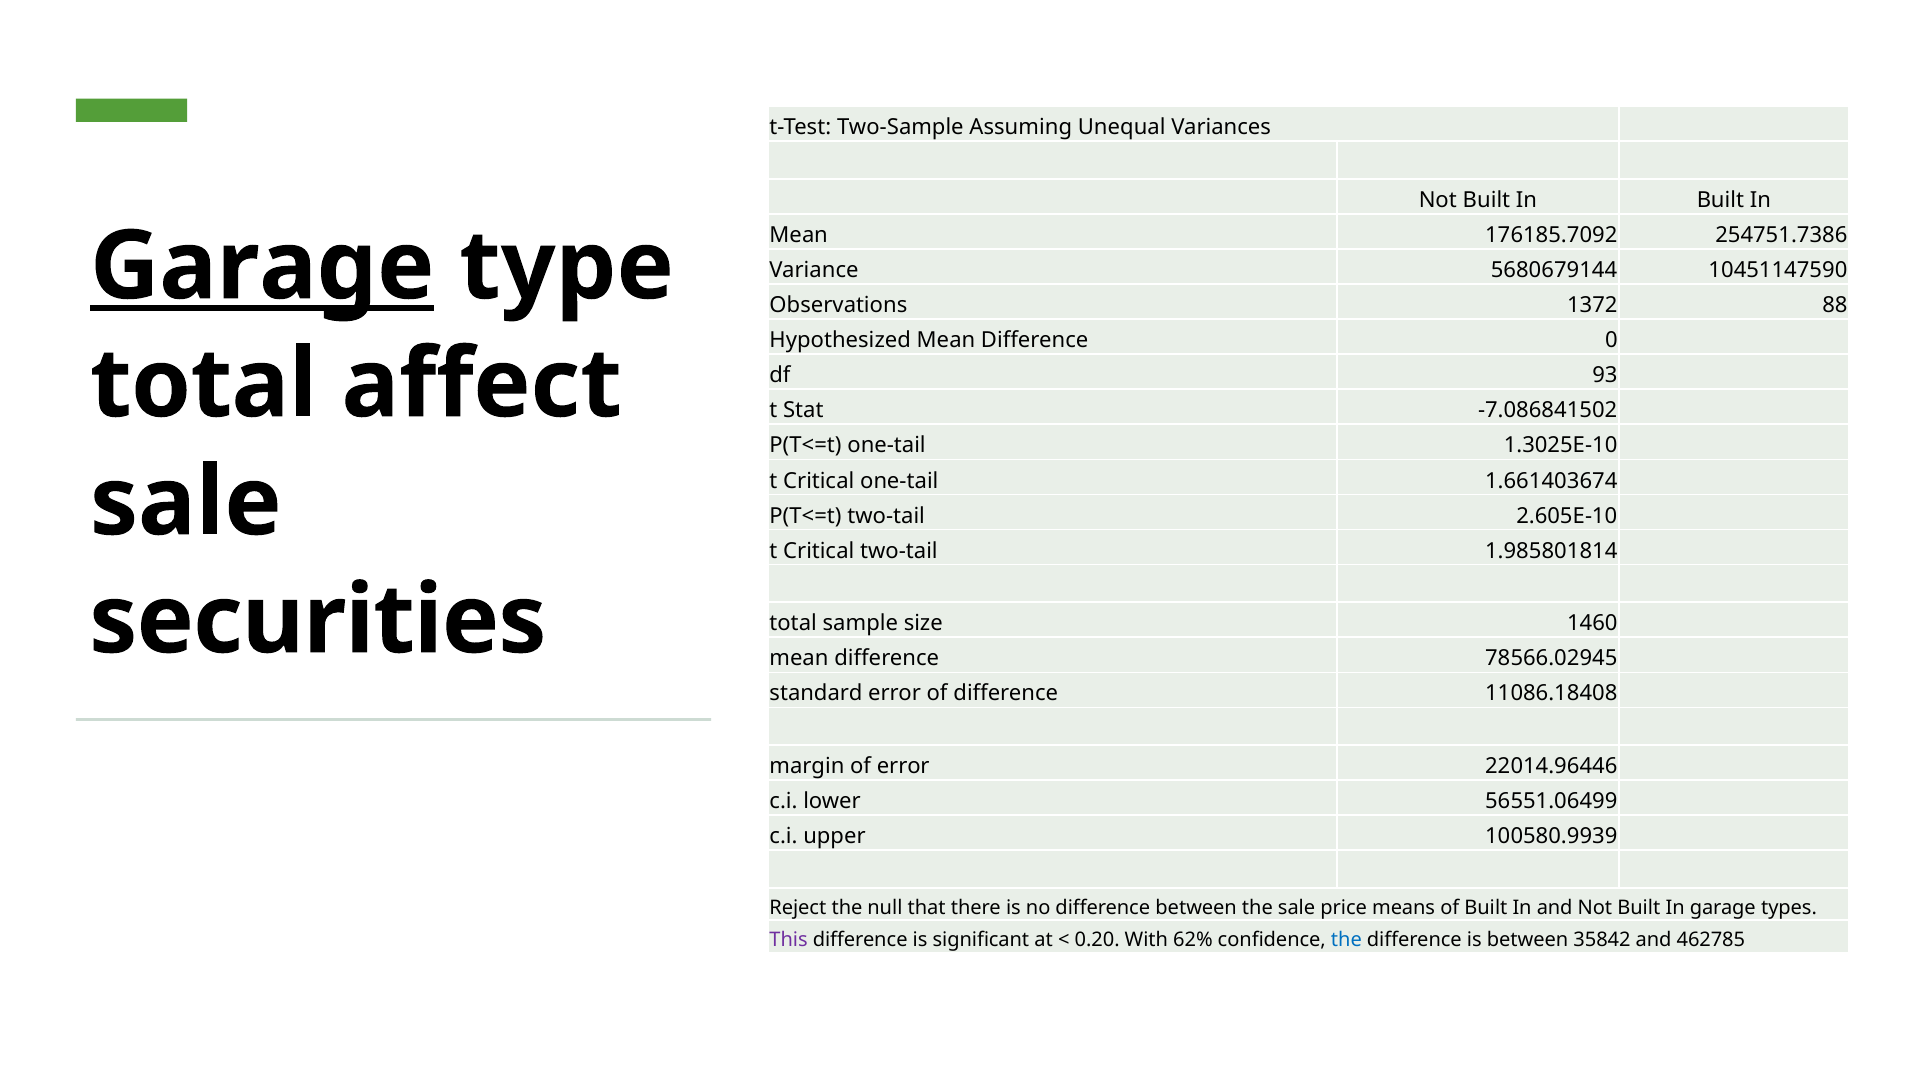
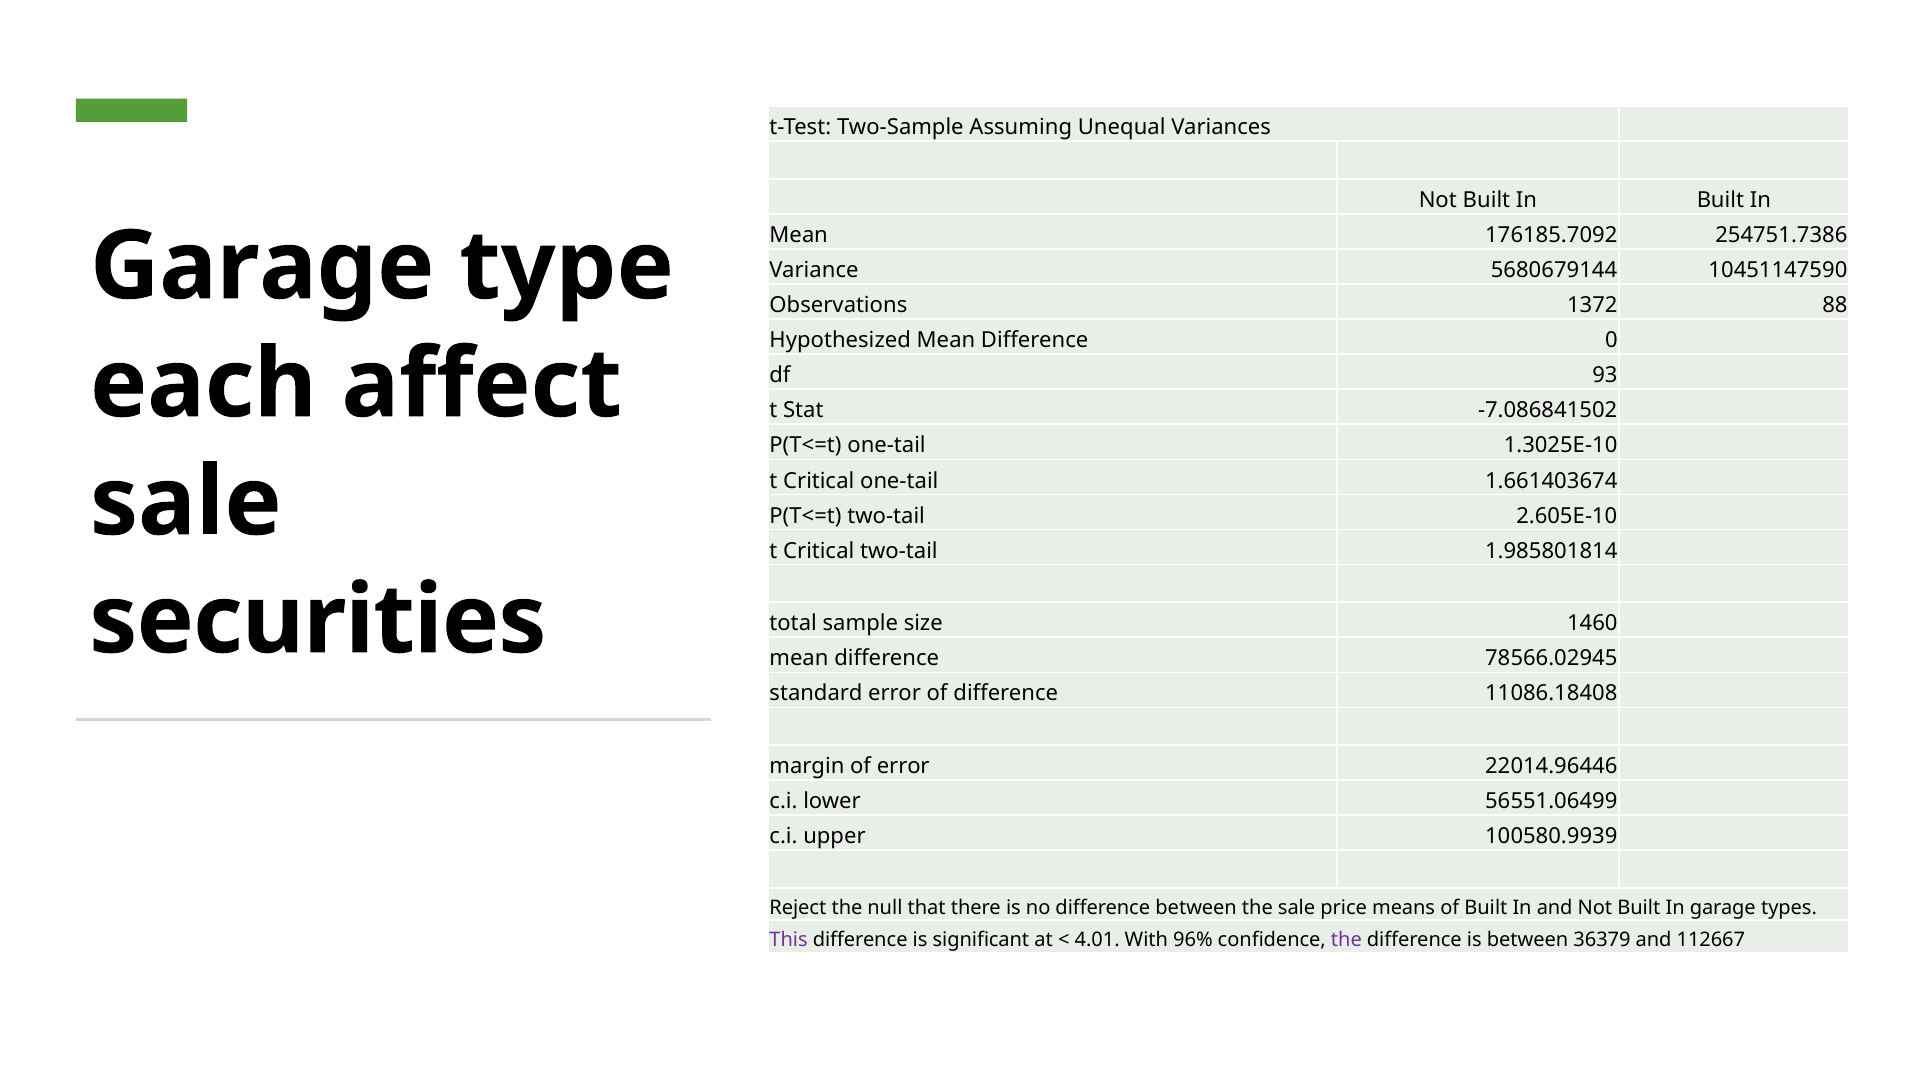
Garage underline: present -> none (262, 266)
total: total -> each (203, 384)
0.20: 0.20 -> 4.01 (1097, 940)
62%: 62% -> 96% (1193, 940)
the colour: blue -> purple (1346, 940)
35842: 35842 -> 36379 (1602, 940)
462785: 462785 -> 112667 (1711, 940)
